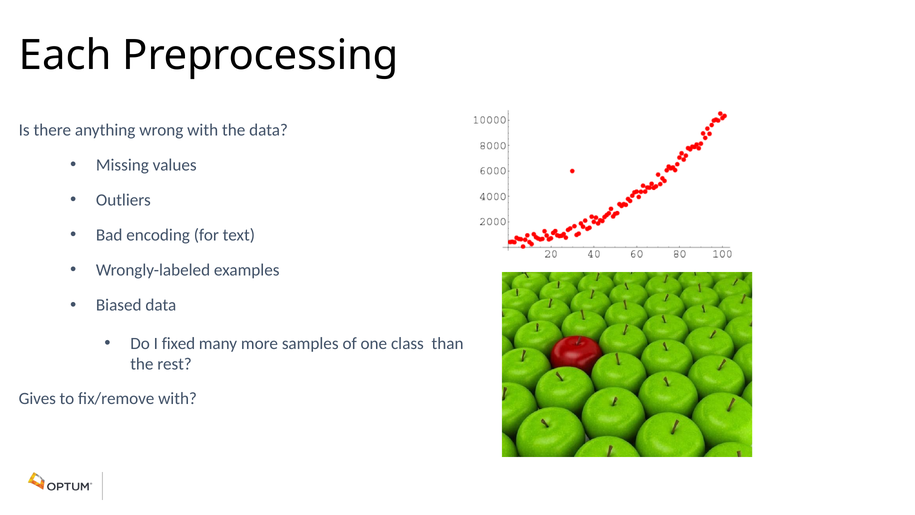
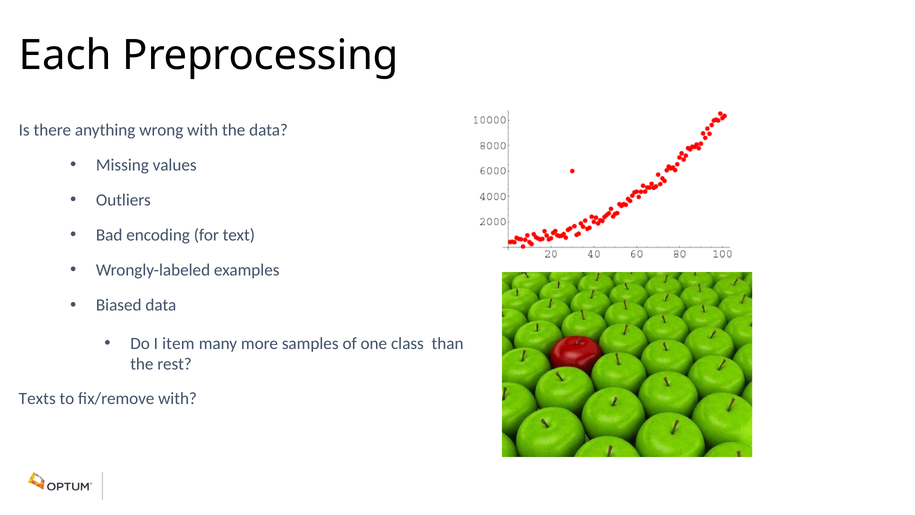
fixed: fixed -> item (178, 343)
Gives: Gives -> Texts (37, 398)
